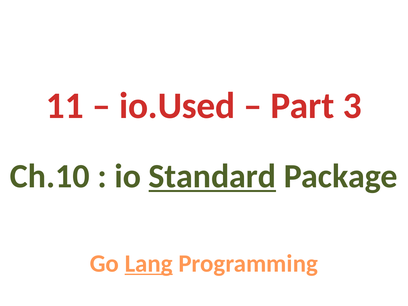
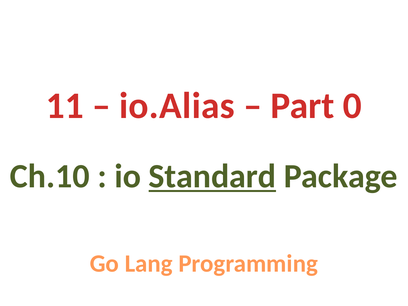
io.Used: io.Used -> io.Alias (177, 106)
3: 3 -> 0 (352, 106)
Lang underline: present -> none (149, 264)
